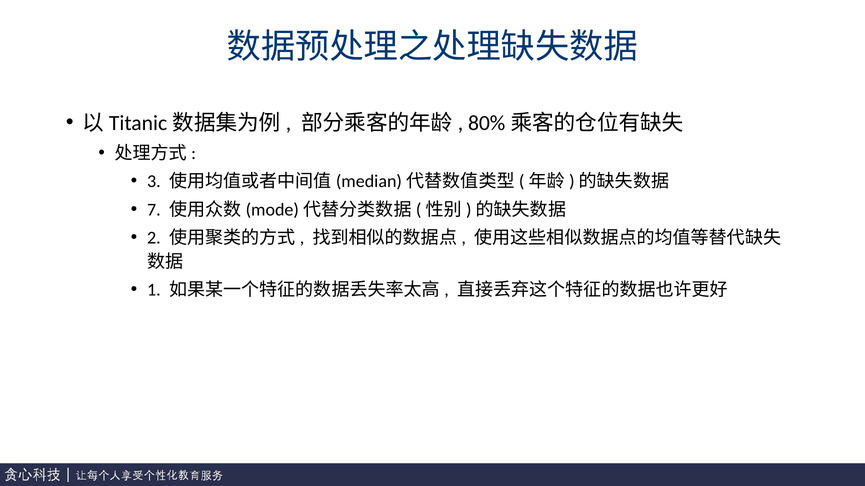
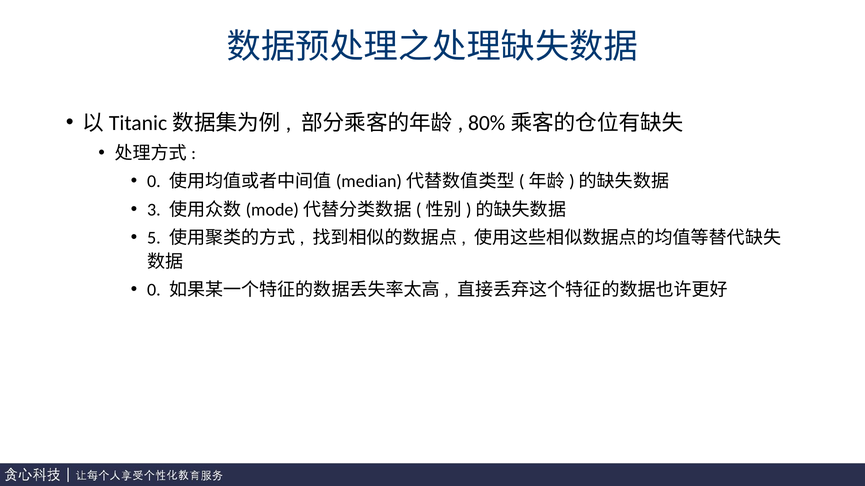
3: 3 -> 0 (154, 182)
7: 7 -> 3 (154, 210)
2: 2 -> 5 (154, 238)
1: 1 -> 0 (154, 290)
